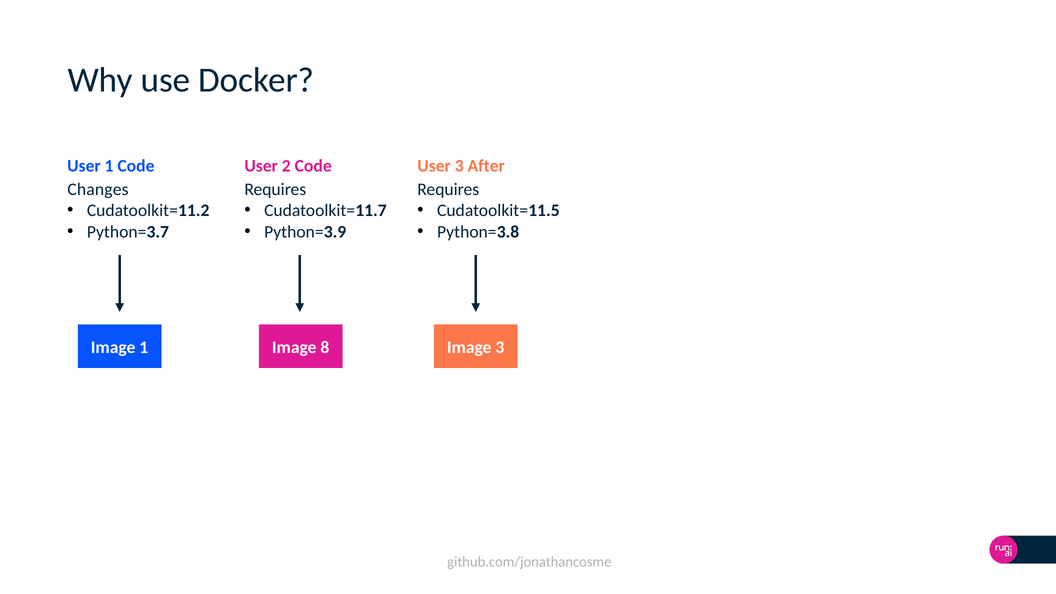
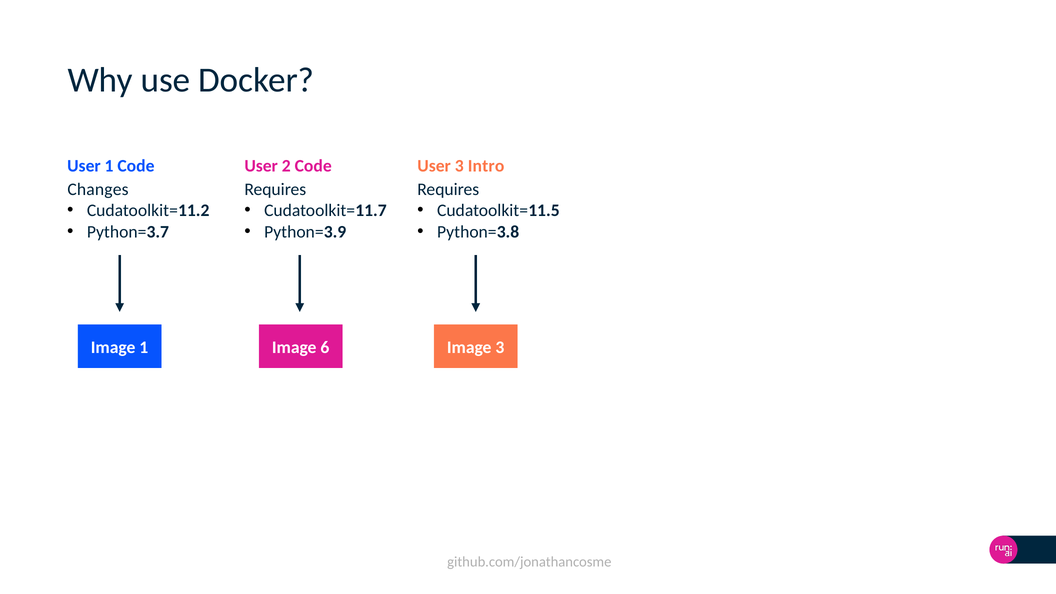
After: After -> Intro (486, 166)
8: 8 -> 6 (325, 347)
